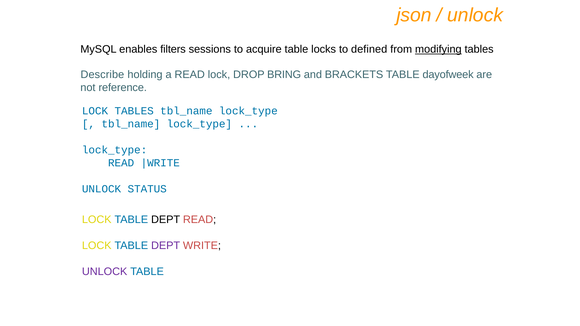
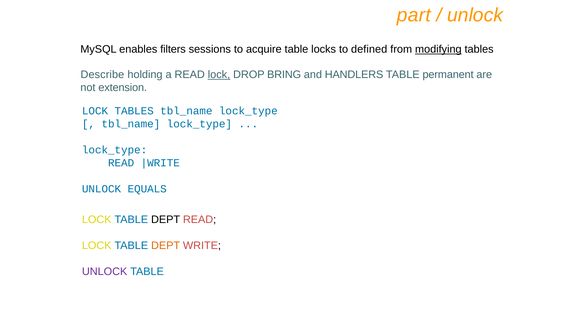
json: json -> part (414, 15)
lock underline: none -> present (219, 75)
BRACKETS: BRACKETS -> HANDLERS (354, 75)
dayofweek: dayofweek -> permanent (448, 75)
reference: reference -> extension (123, 88)
STATUS: STATUS -> EQUALS (147, 189)
DEPT colour: purple -> orange (166, 246)
